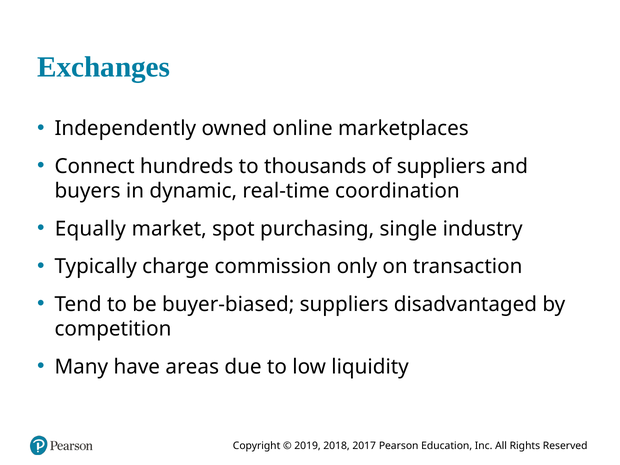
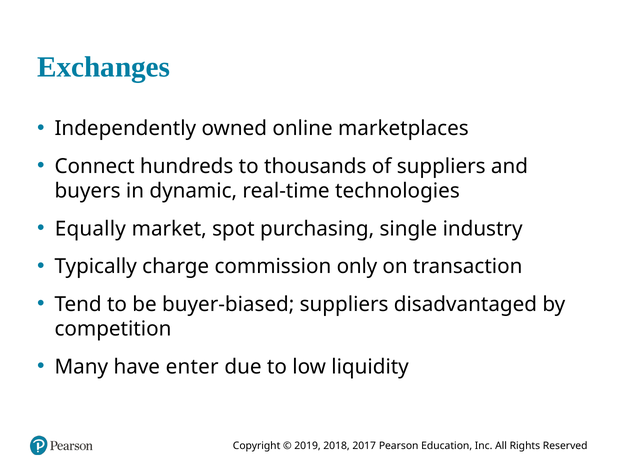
coordination: coordination -> technologies (397, 191)
areas: areas -> enter (192, 367)
